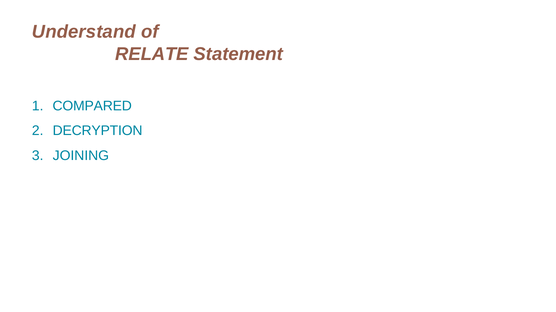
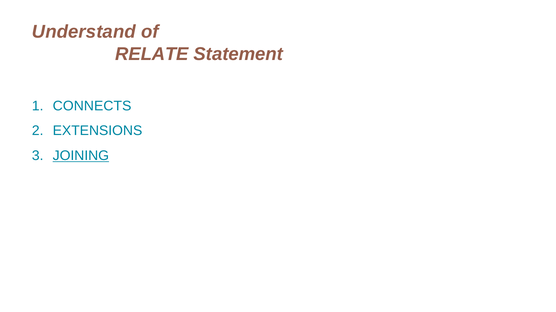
COMPARED: COMPARED -> CONNECTS (92, 106)
DECRYPTION: DECRYPTION -> EXTENSIONS (97, 131)
JOINING underline: none -> present (81, 156)
